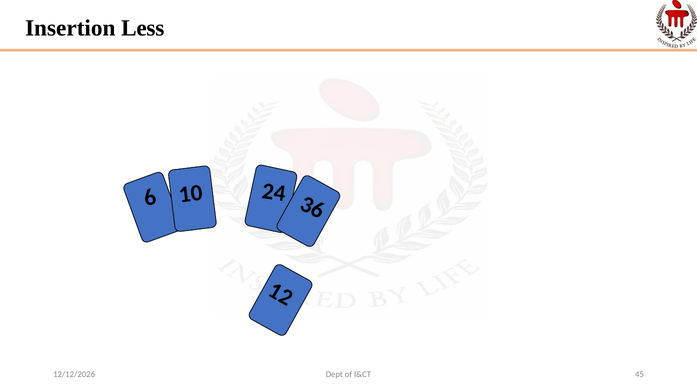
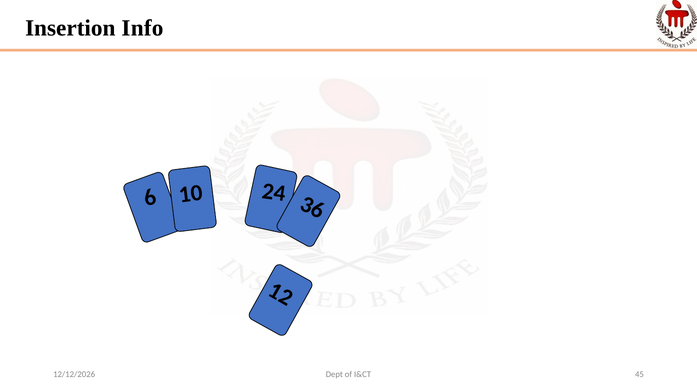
Less: Less -> Info (142, 28)
